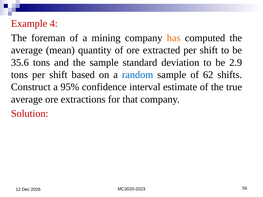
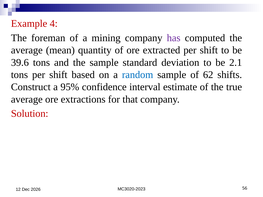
has colour: orange -> purple (174, 38)
35.6: 35.6 -> 39.6 (20, 63)
2.9: 2.9 -> 2.1 (236, 63)
